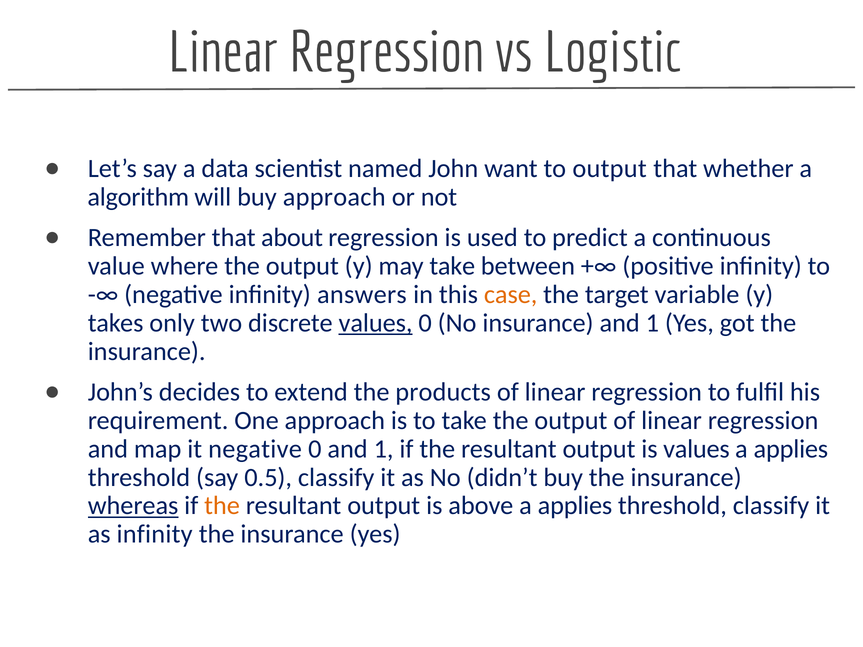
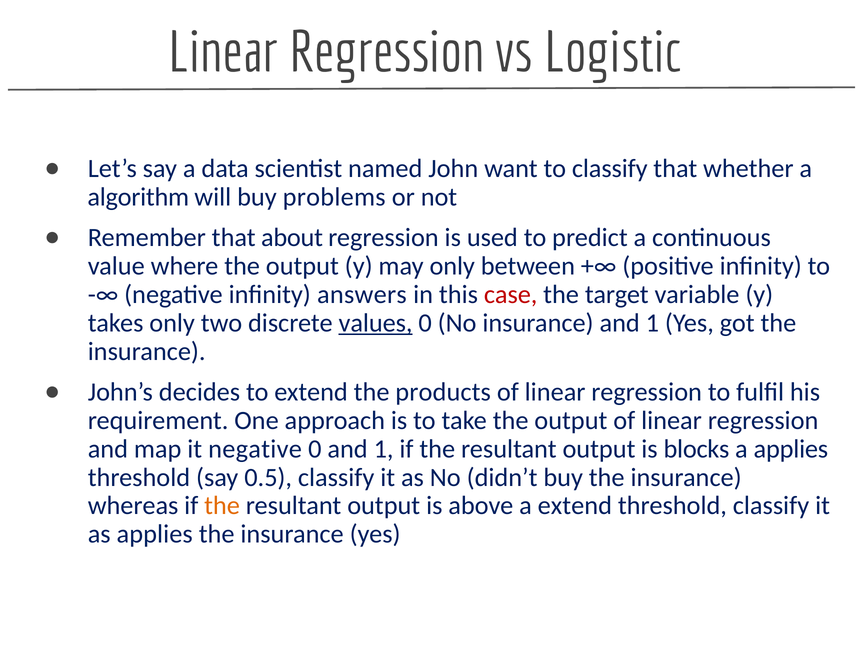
to output: output -> classify (610, 169)
buy approach: approach -> problems (334, 197)
may take: take -> only (452, 266)
case colour: orange -> red (511, 295)
is values: values -> blocks (696, 449)
whereas underline: present -> none (133, 506)
above a applies: applies -> extend (575, 506)
as infinity: infinity -> applies (155, 534)
